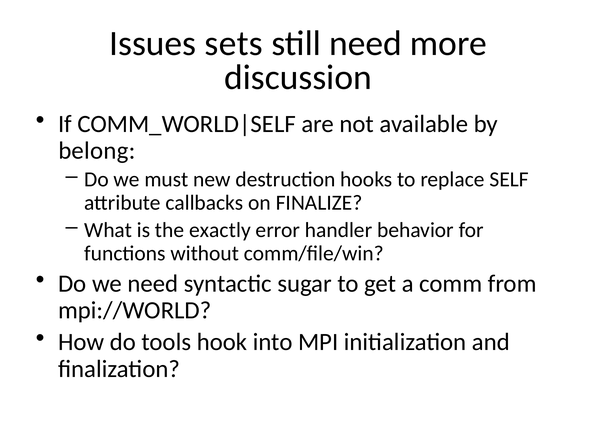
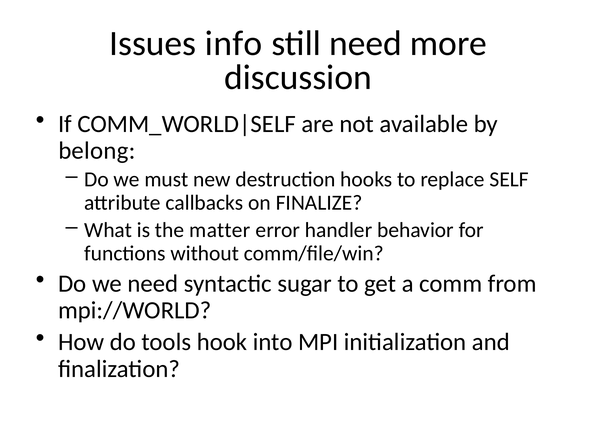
sets: sets -> info (234, 43)
exactly: exactly -> matter (220, 230)
